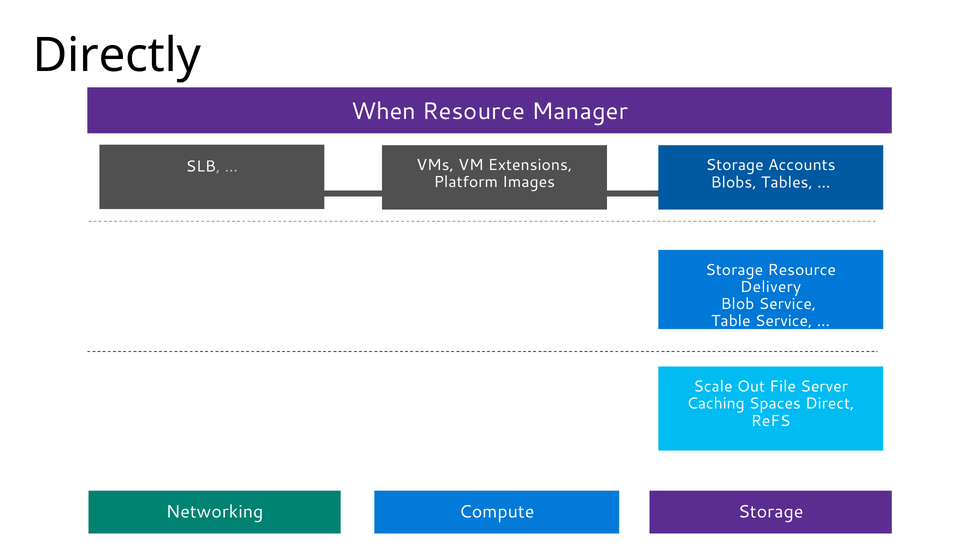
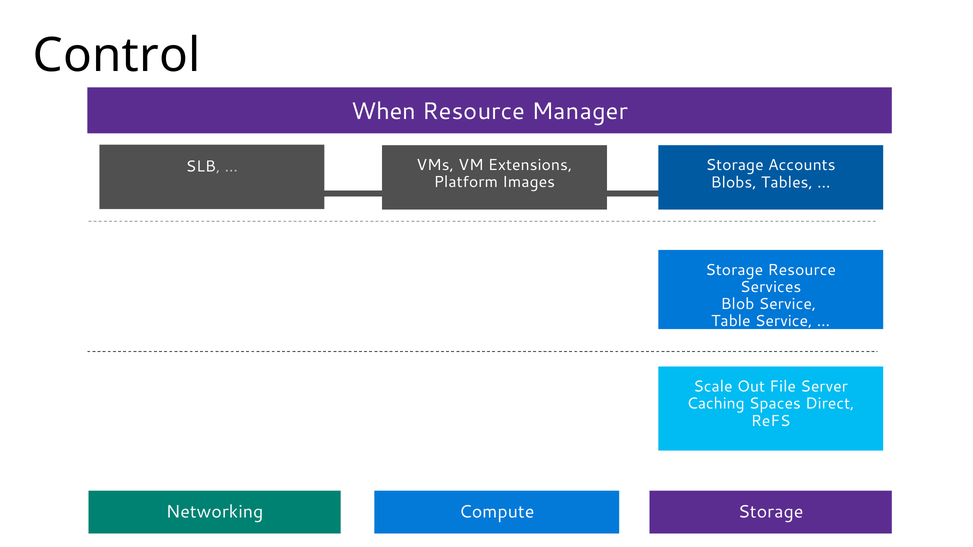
Directly: Directly -> Control (117, 56)
Delivery: Delivery -> Services (771, 287)
